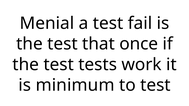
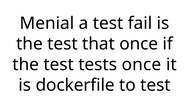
tests work: work -> once (141, 65)
minimum: minimum -> dockerfile (75, 85)
